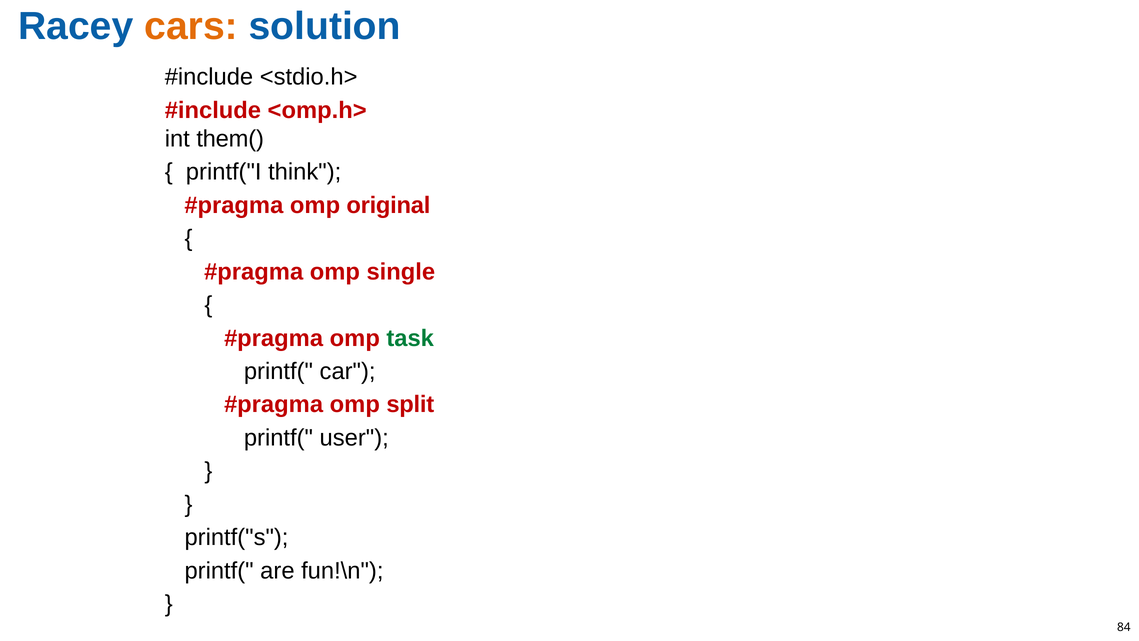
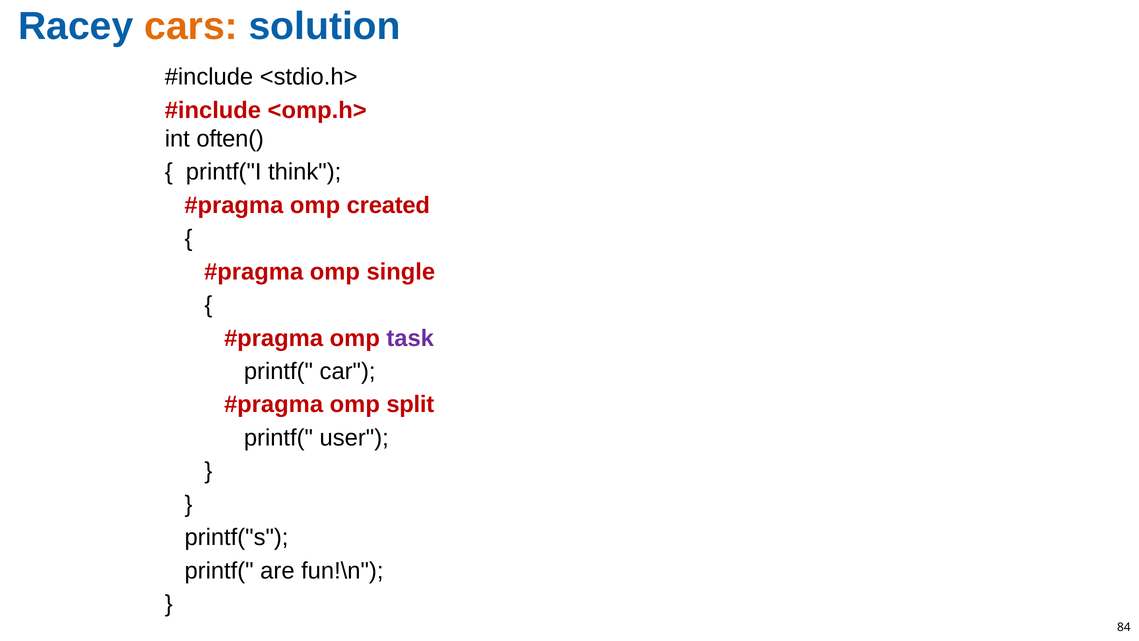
them(: them( -> often( (230, 139)
original: original -> created (388, 205)
task colour: green -> purple (410, 338)
